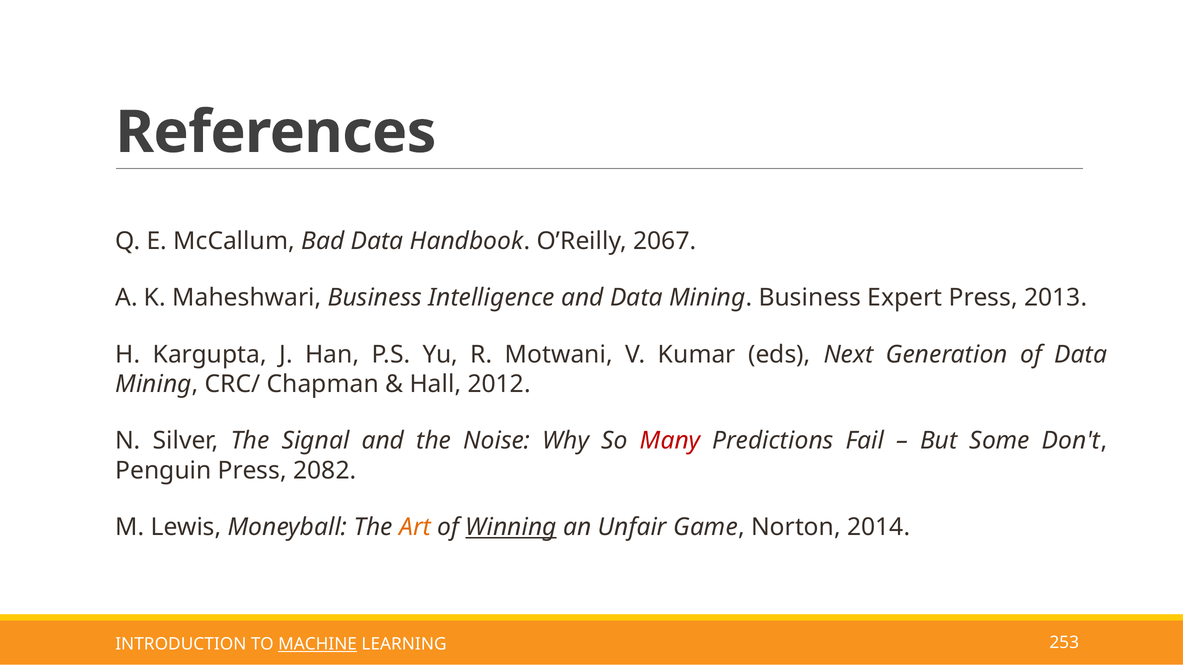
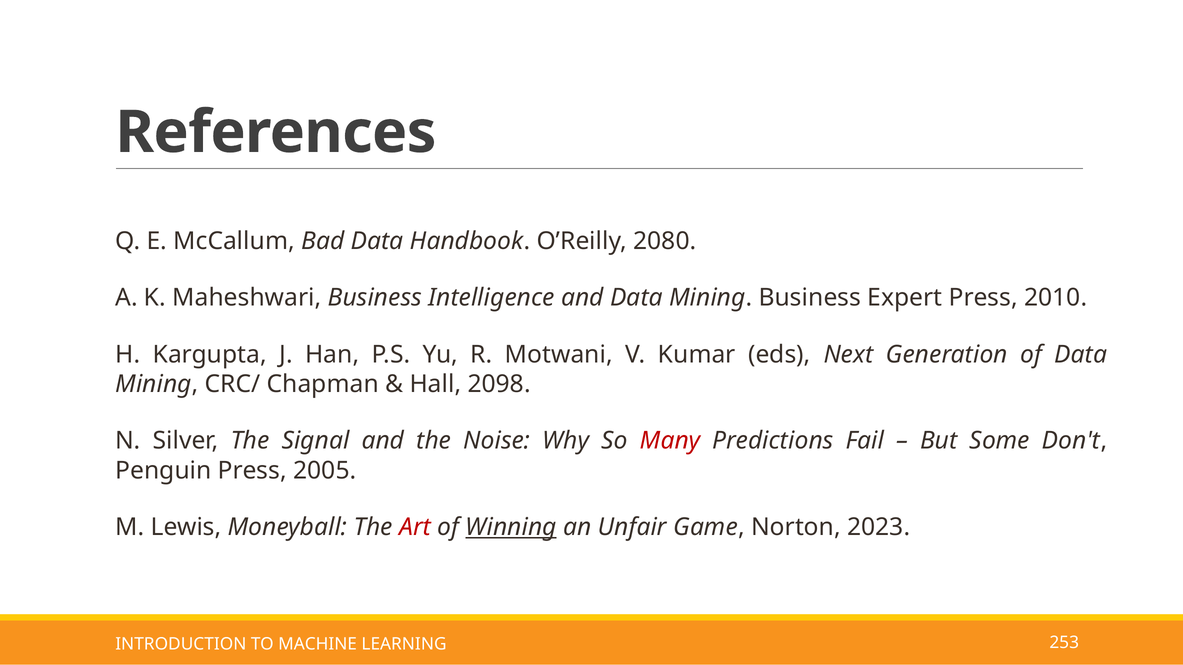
2067: 2067 -> 2080 (665, 241)
2013: 2013 -> 2010 (1056, 298)
2012: 2012 -> 2098 (499, 384)
2082: 2082 -> 2005 (325, 471)
Art colour: orange -> red (415, 527)
2014: 2014 -> 2023 (879, 527)
MACHINE underline: present -> none (318, 645)
